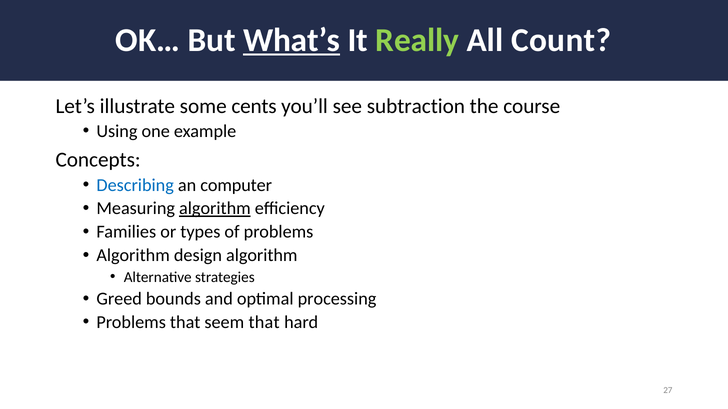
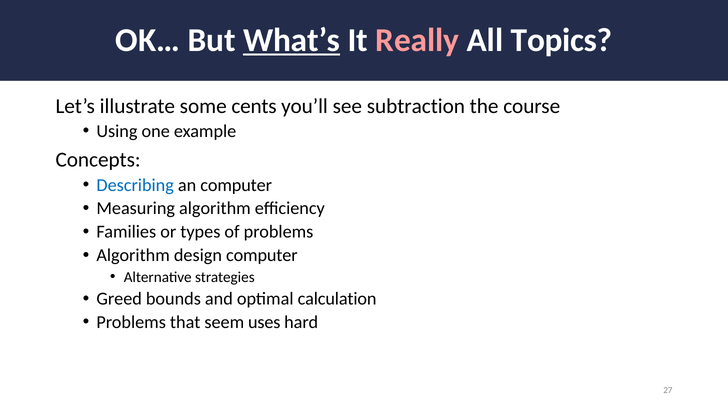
Really colour: light green -> pink (417, 40)
Count: Count -> Topics (561, 40)
algorithm underline: present -> none (215, 209)
design algorithm: algorithm -> computer (262, 256)
processing: processing -> calculation (337, 299)
seem that: that -> uses (264, 323)
